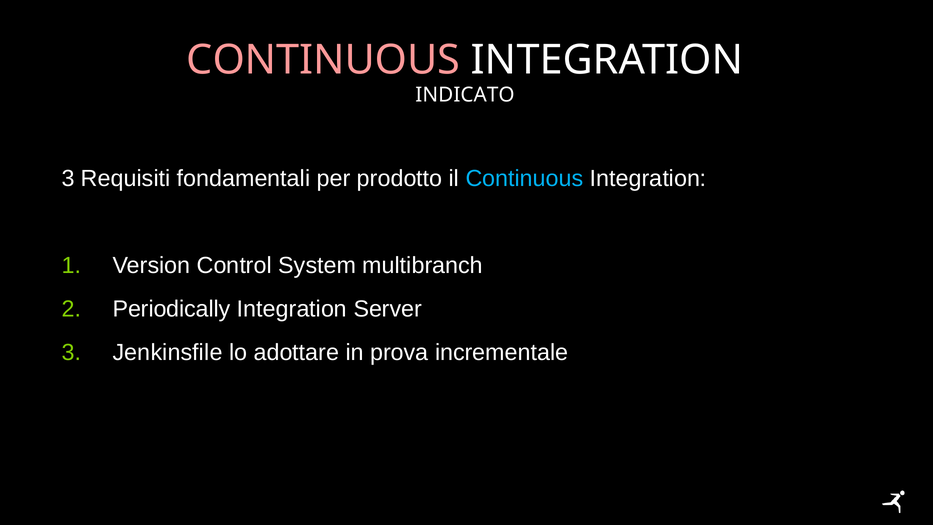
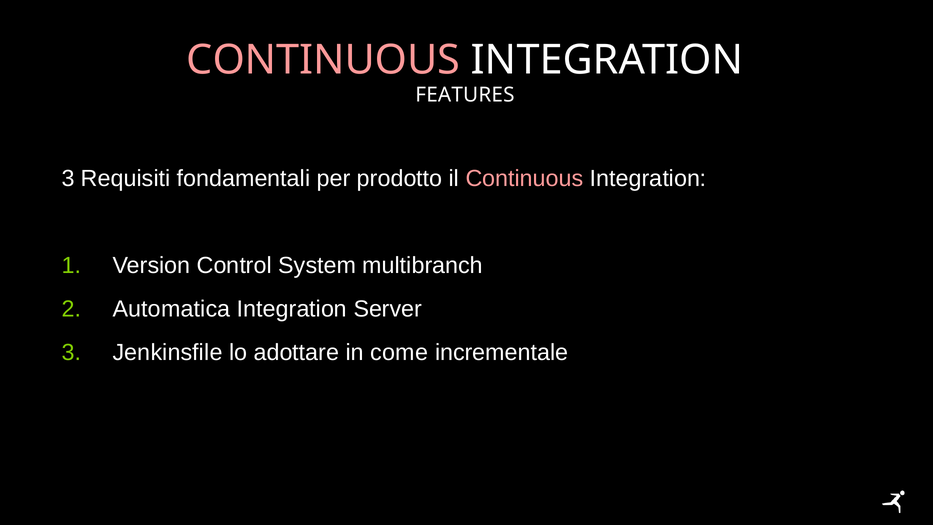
INDICATO: INDICATO -> FEATURES (465, 95)
Continuous colour: light blue -> pink (525, 178)
Periodically: Periodically -> Automatica (171, 309)
prova: prova -> come (399, 352)
